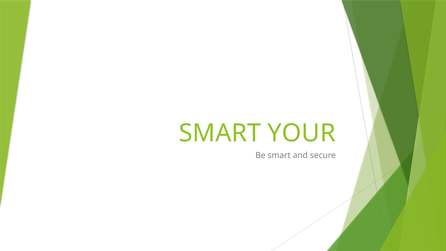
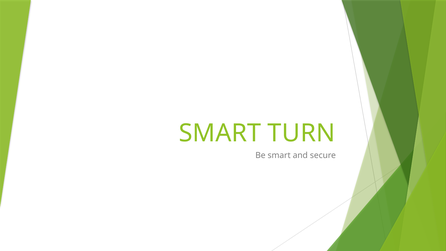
YOUR: YOUR -> TURN (302, 133)
